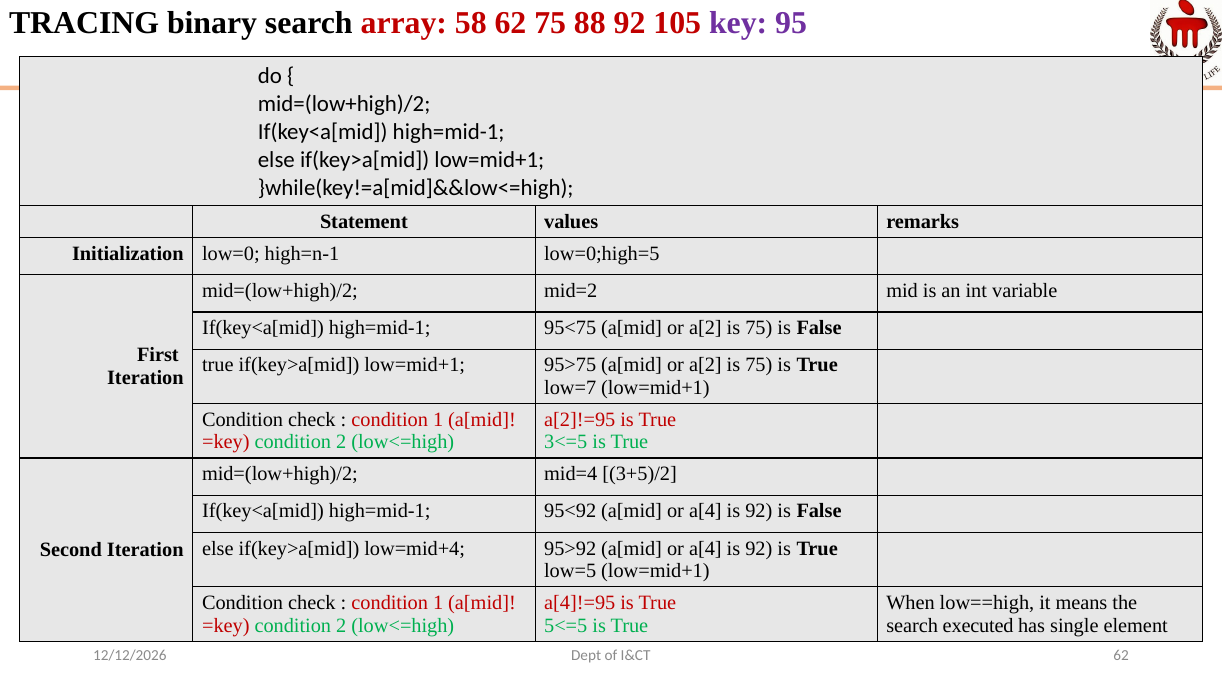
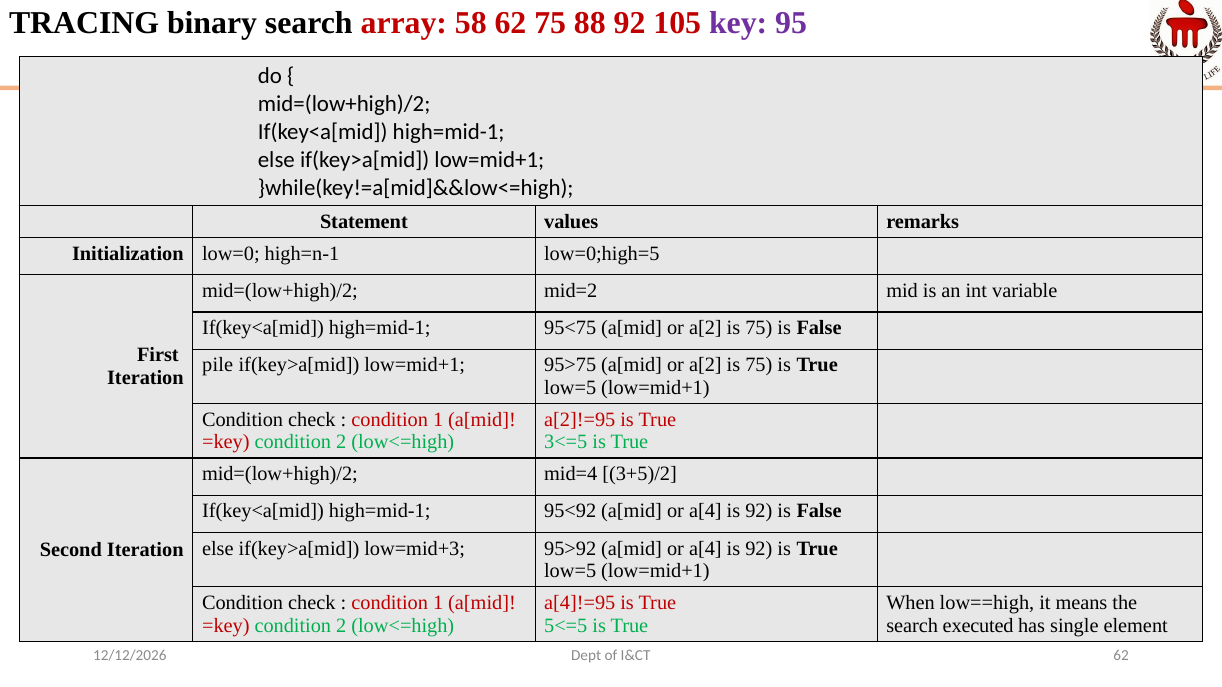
true: true -> pile (218, 365)
low=7: low=7 -> low=5 (570, 388)
low=mid+4: low=mid+4 -> low=mid+3 (415, 549)
